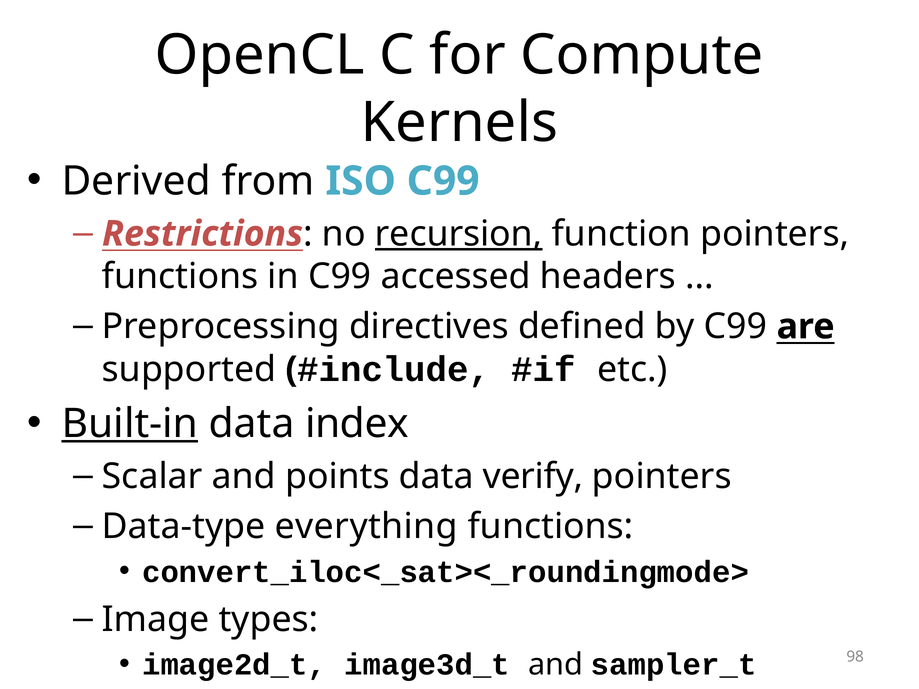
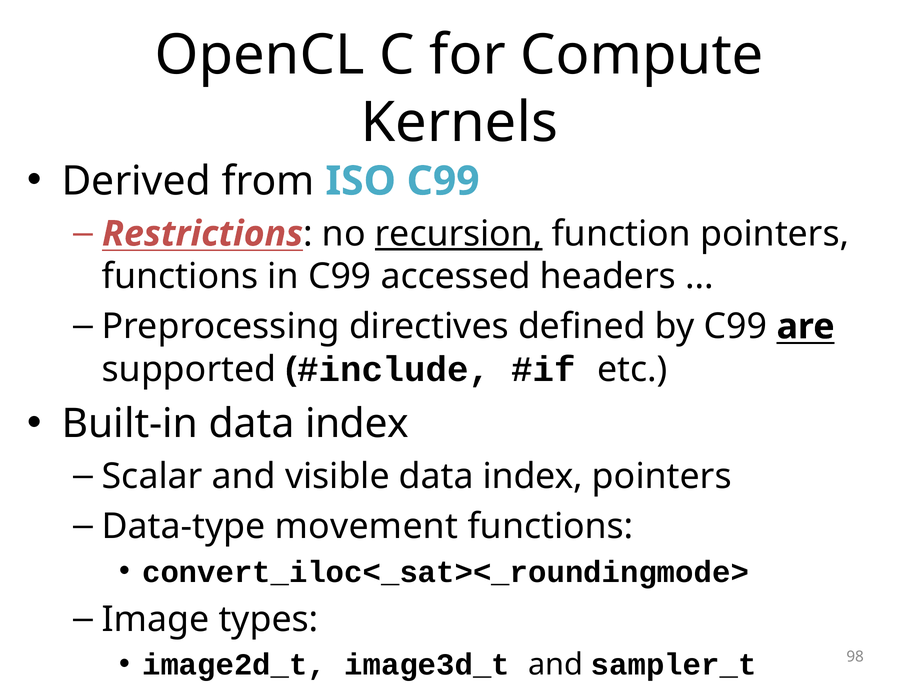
Built-in underline: present -> none (130, 424)
points: points -> visible (337, 477)
verify: verify -> index (533, 477)
everything: everything -> movement (366, 527)
